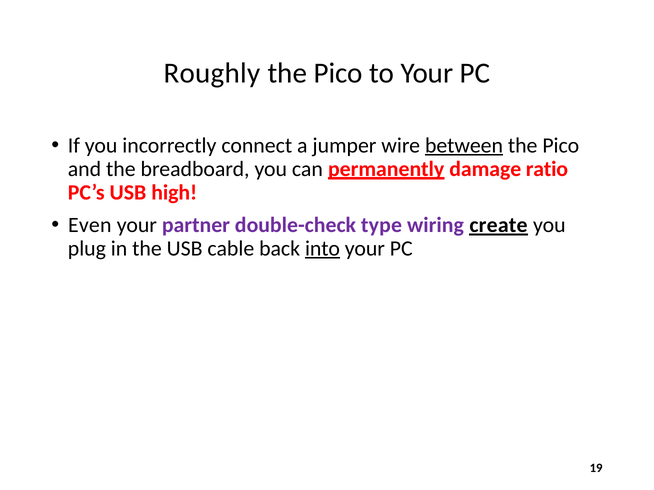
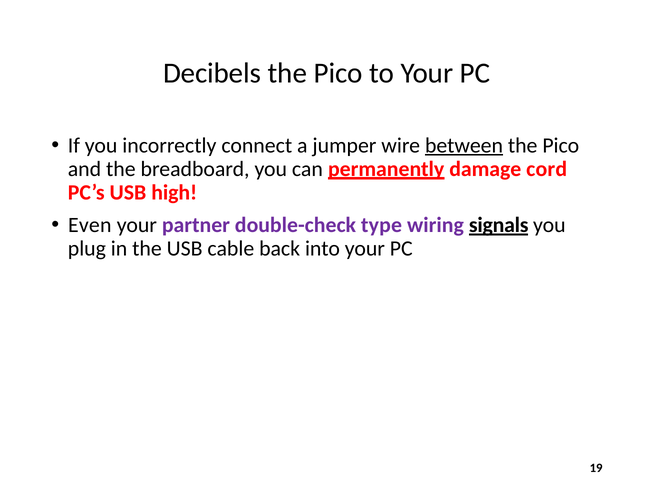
Roughly: Roughly -> Decibels (212, 73)
ratio: ratio -> cord (547, 169)
create: create -> signals (499, 225)
into underline: present -> none (322, 249)
